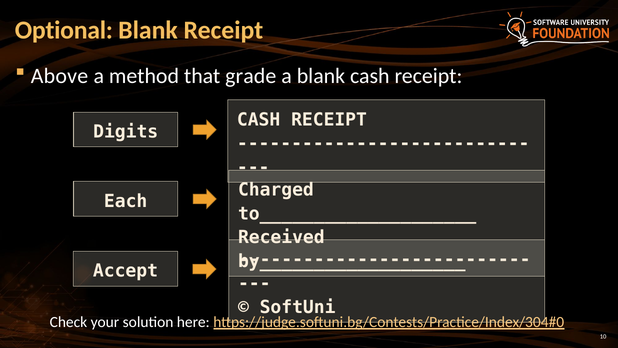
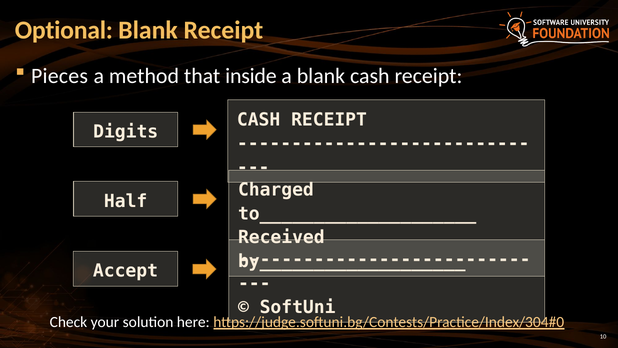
Above: Above -> Pieces (60, 76)
grade: grade -> inside (251, 76)
Each: Each -> Half (126, 201)
